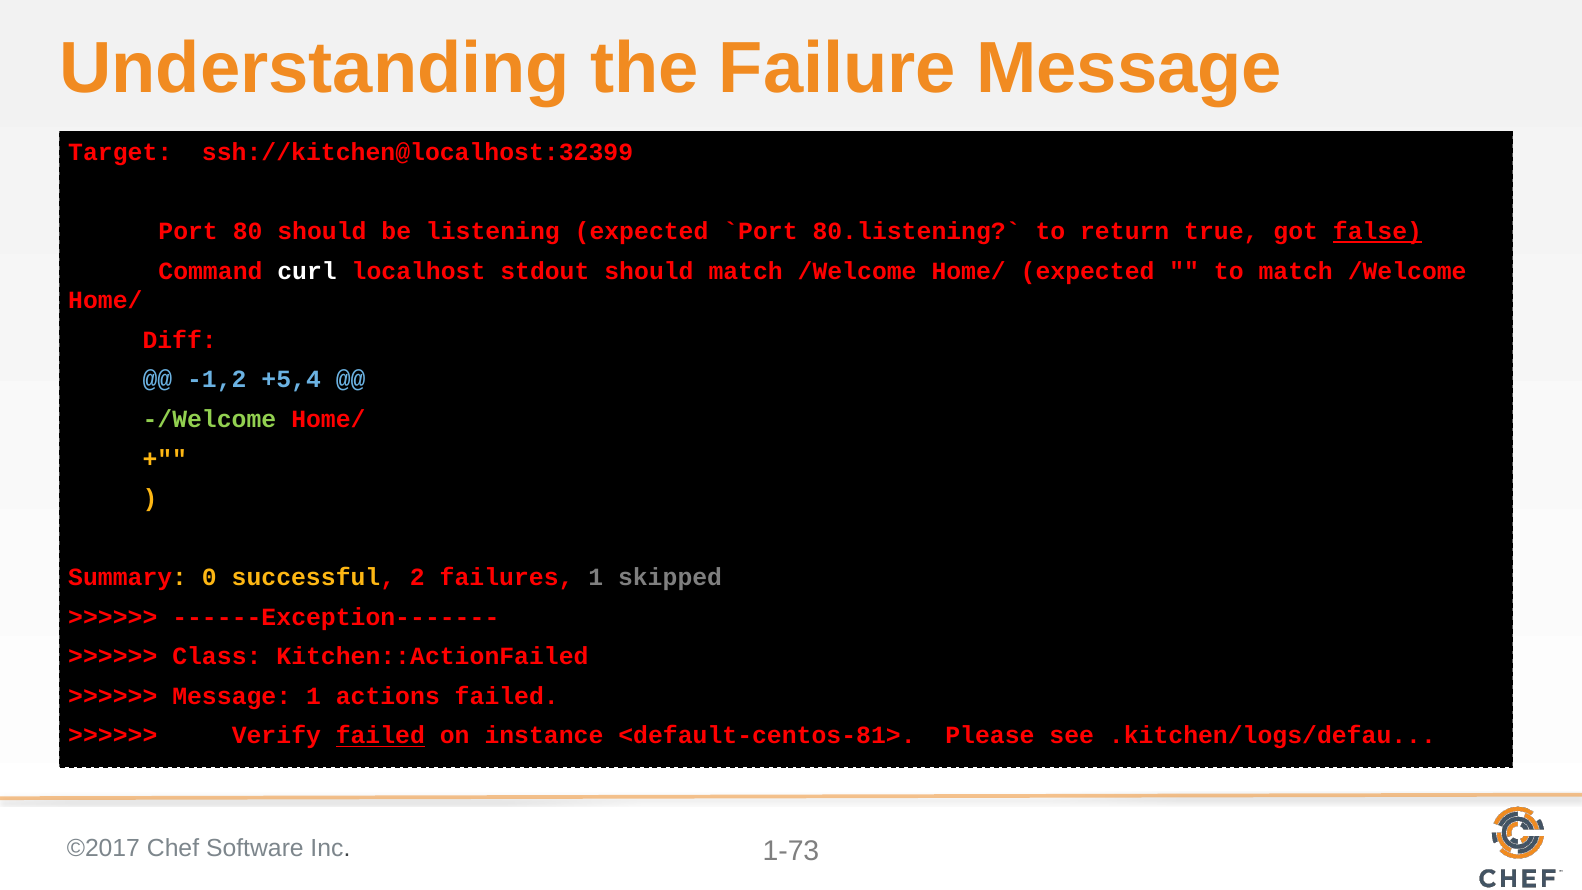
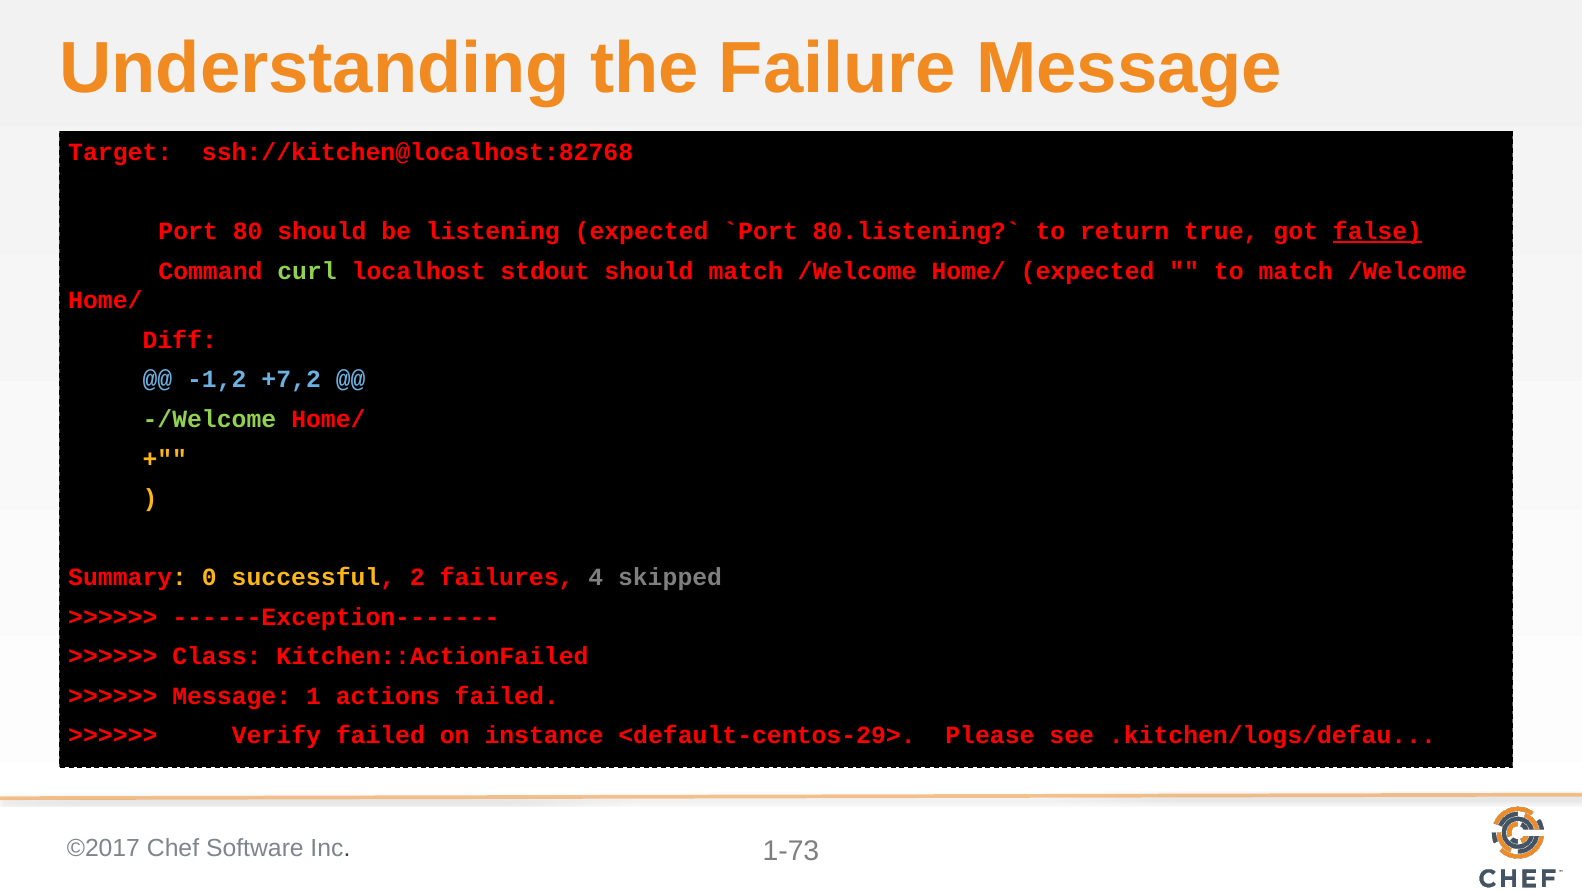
ssh://kitchen@localhost:32399: ssh://kitchen@localhost:32399 -> ssh://kitchen@localhost:82768 (418, 152)
curl colour: white -> light green (307, 271)
+5,4: +5,4 -> +7,2 (291, 380)
failures 1: 1 -> 4 (596, 577)
failed underline: present -> none (380, 736)
<default-centos-81>: <default-centos-81> -> <default-centos-29> (767, 736)
